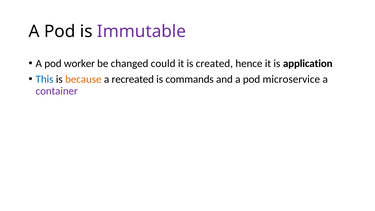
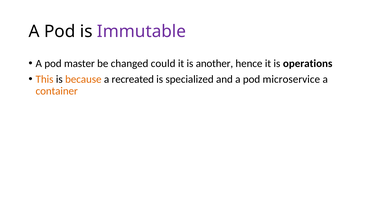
worker: worker -> master (79, 63)
created: created -> another (214, 63)
application: application -> operations (308, 63)
This colour: blue -> orange (45, 79)
commands: commands -> specialized (190, 79)
container colour: purple -> orange (57, 91)
